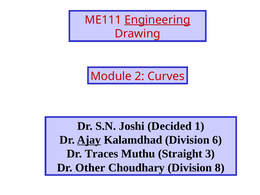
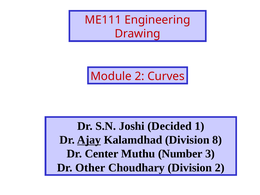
Engineering underline: present -> none (157, 20)
6: 6 -> 8 (217, 140)
Traces: Traces -> Center (102, 154)
Straight: Straight -> Number (180, 154)
Division 8: 8 -> 2 (220, 168)
